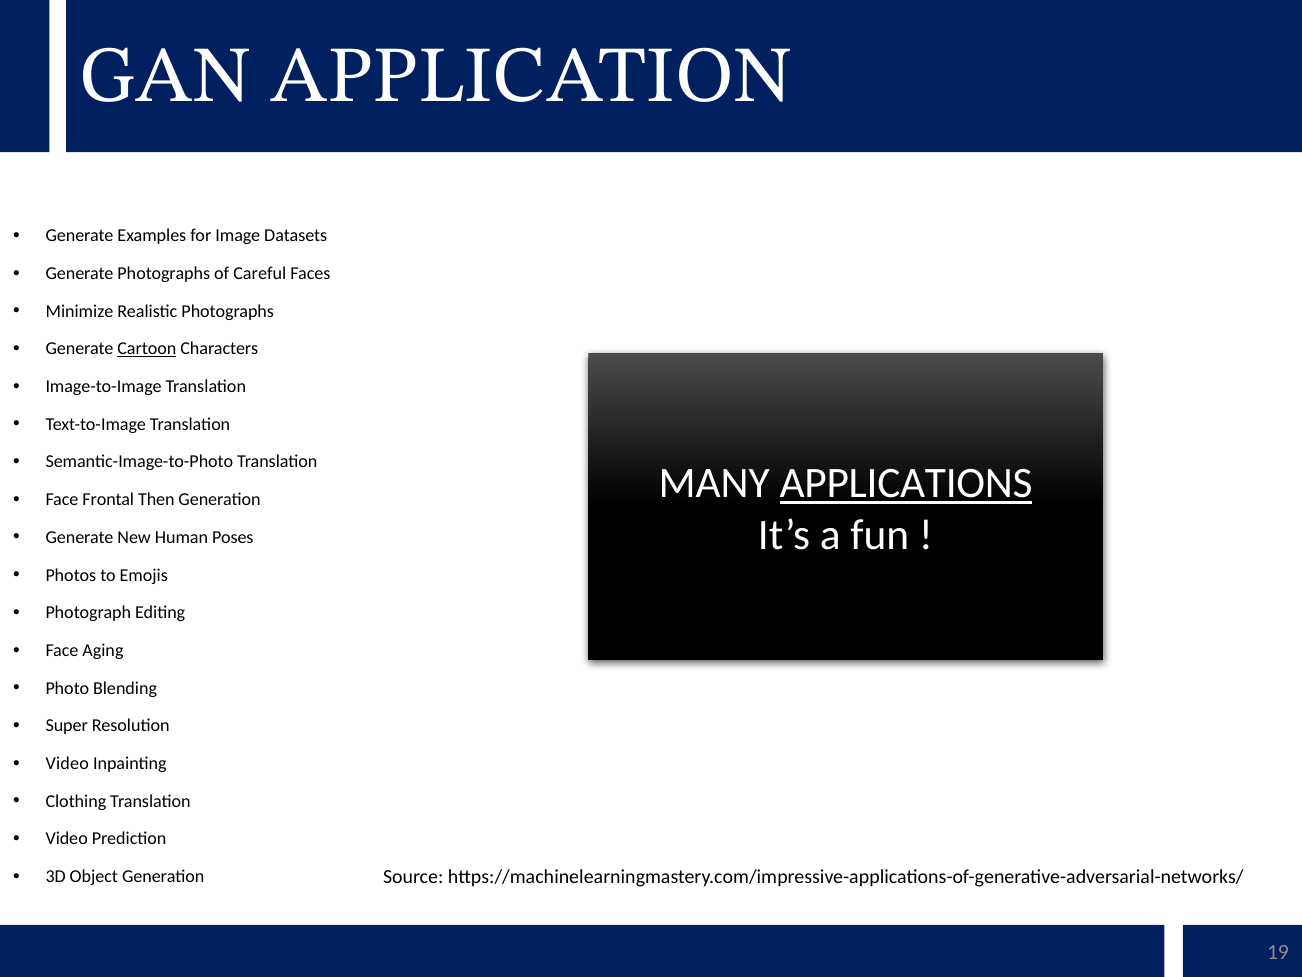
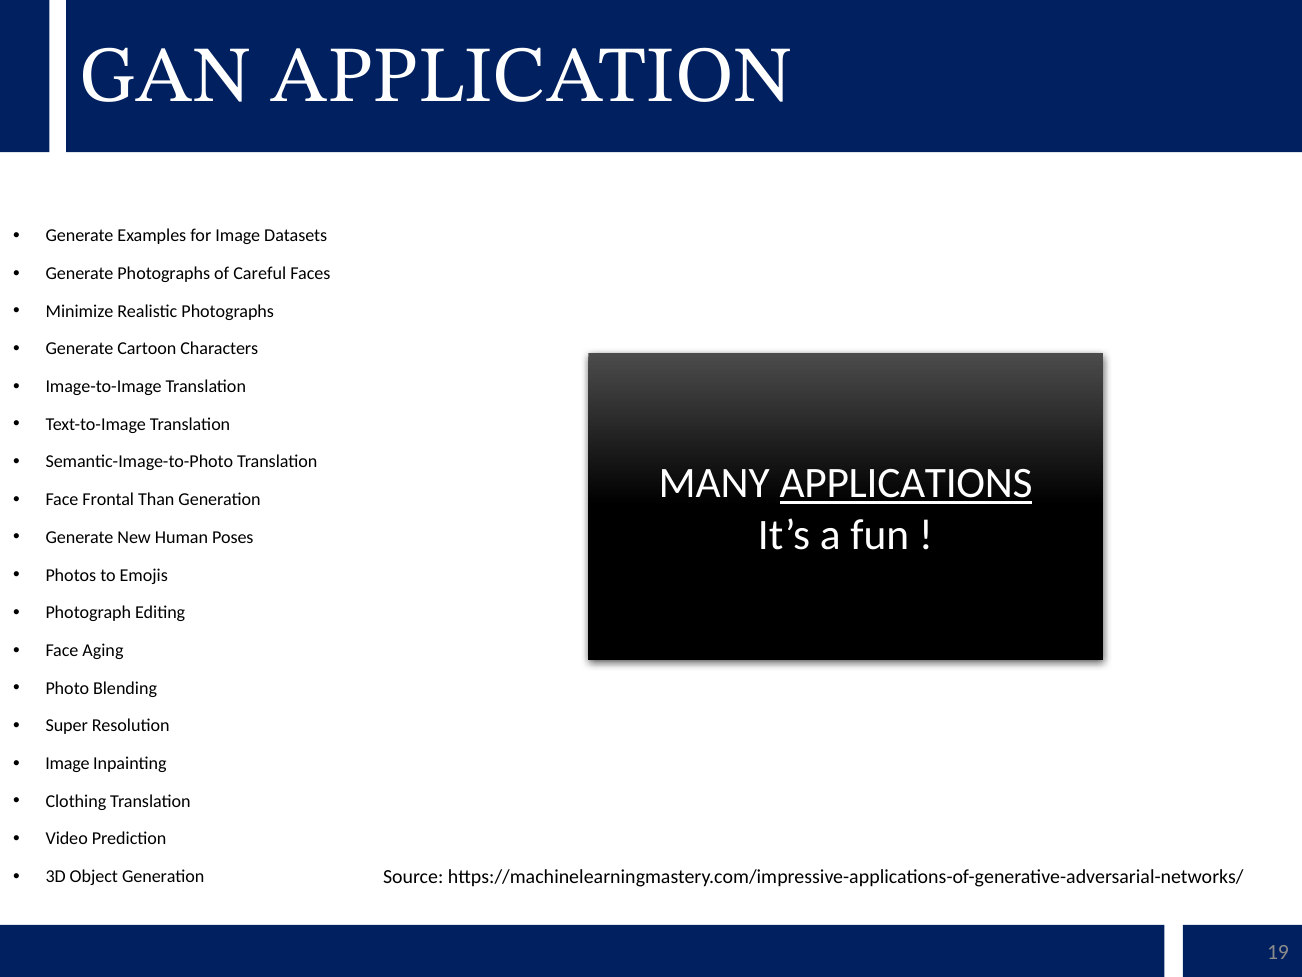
Cartoon underline: present -> none (147, 349)
Then: Then -> Than (156, 499)
Video: Video -> Image (67, 763)
